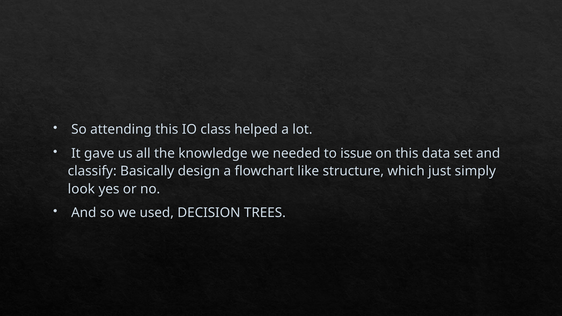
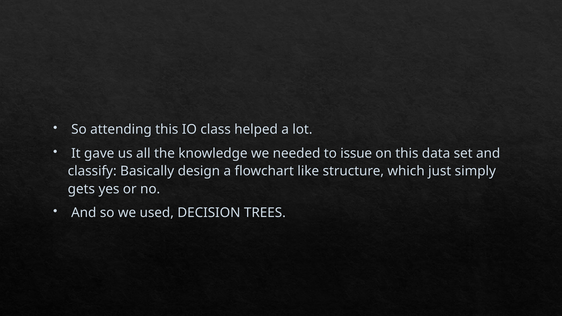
look: look -> gets (81, 189)
